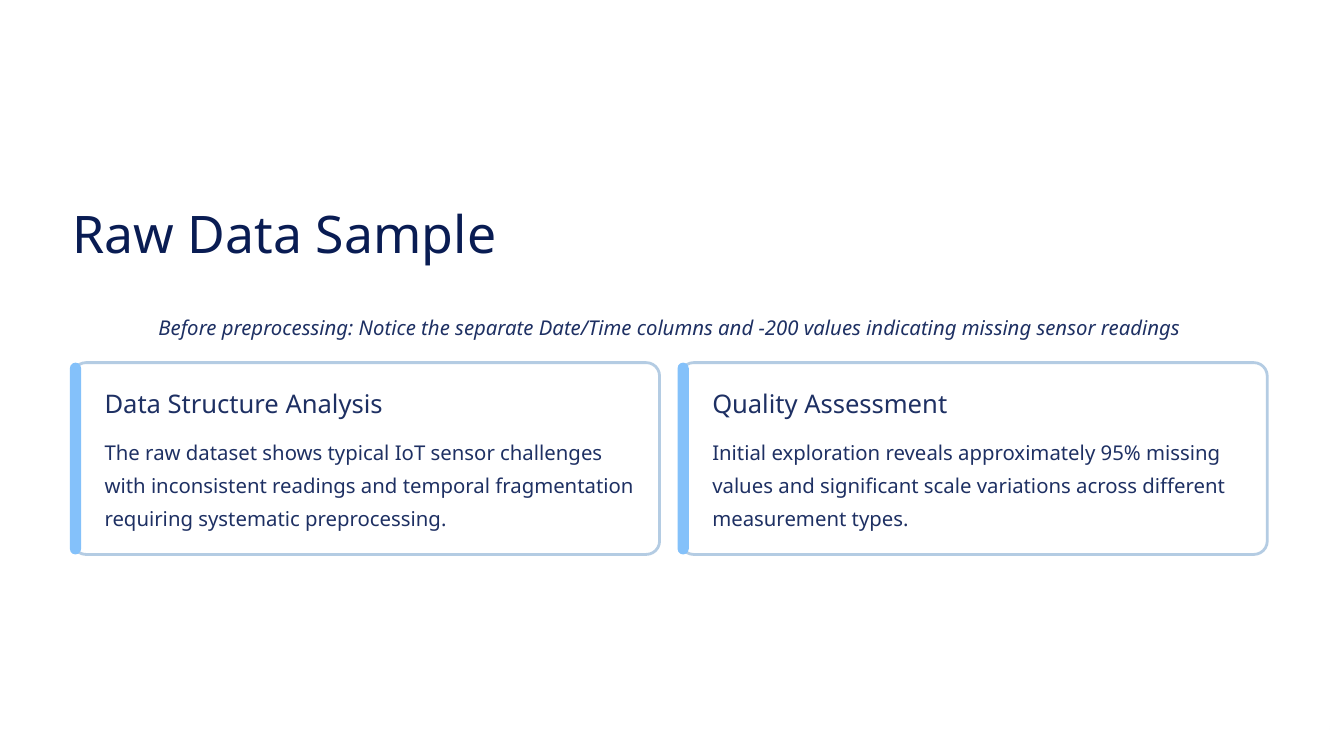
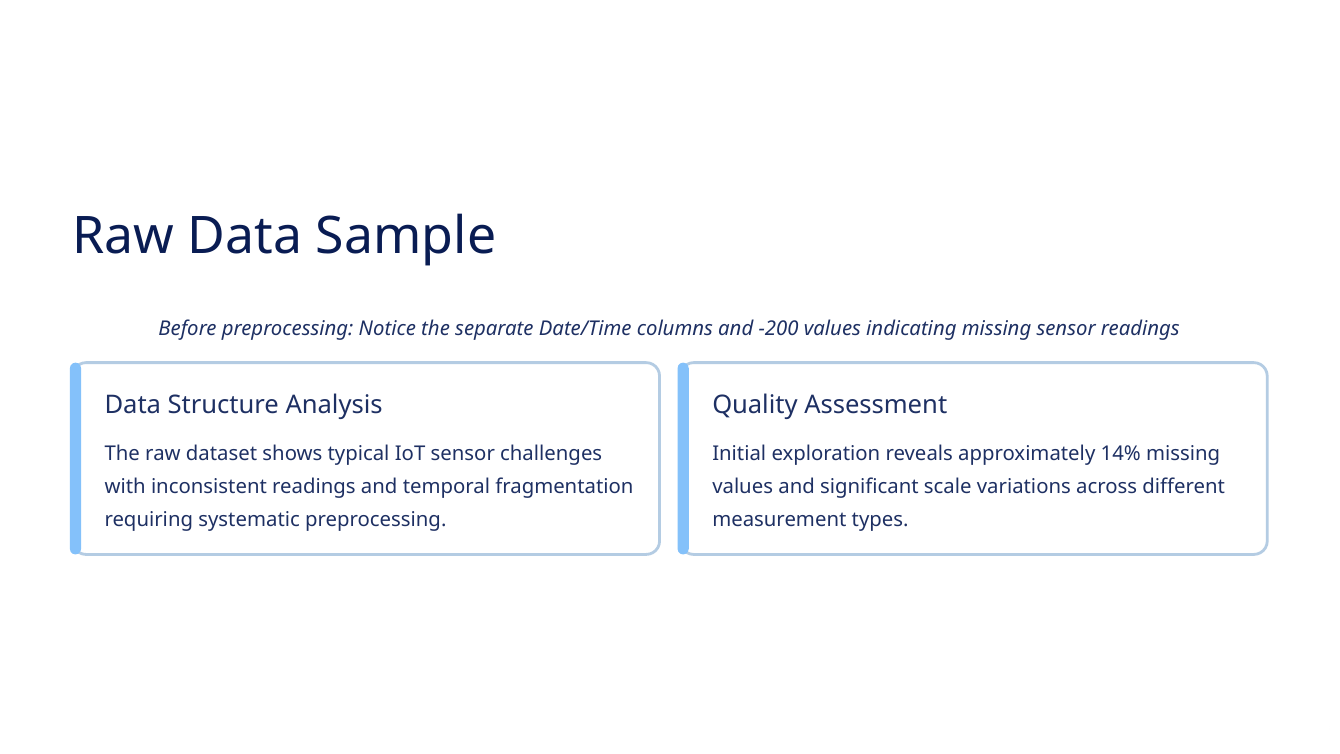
95%: 95% -> 14% (1121, 453)
